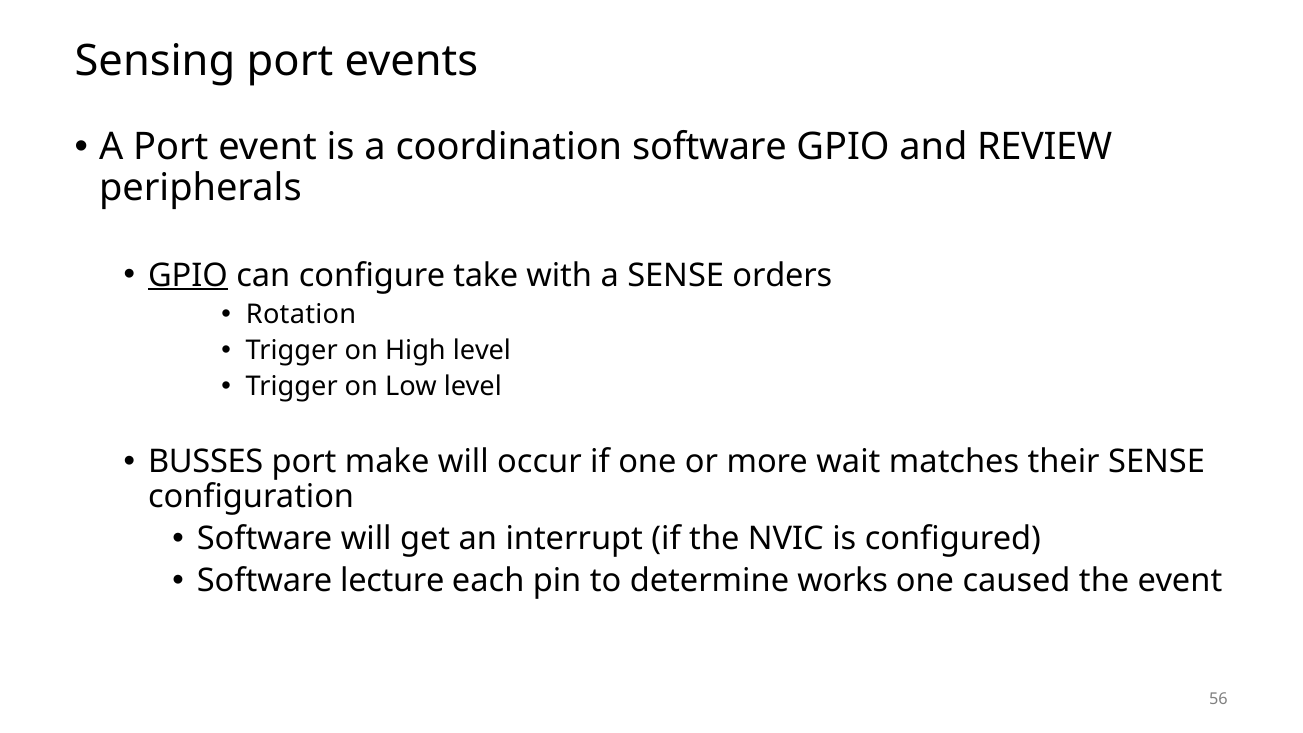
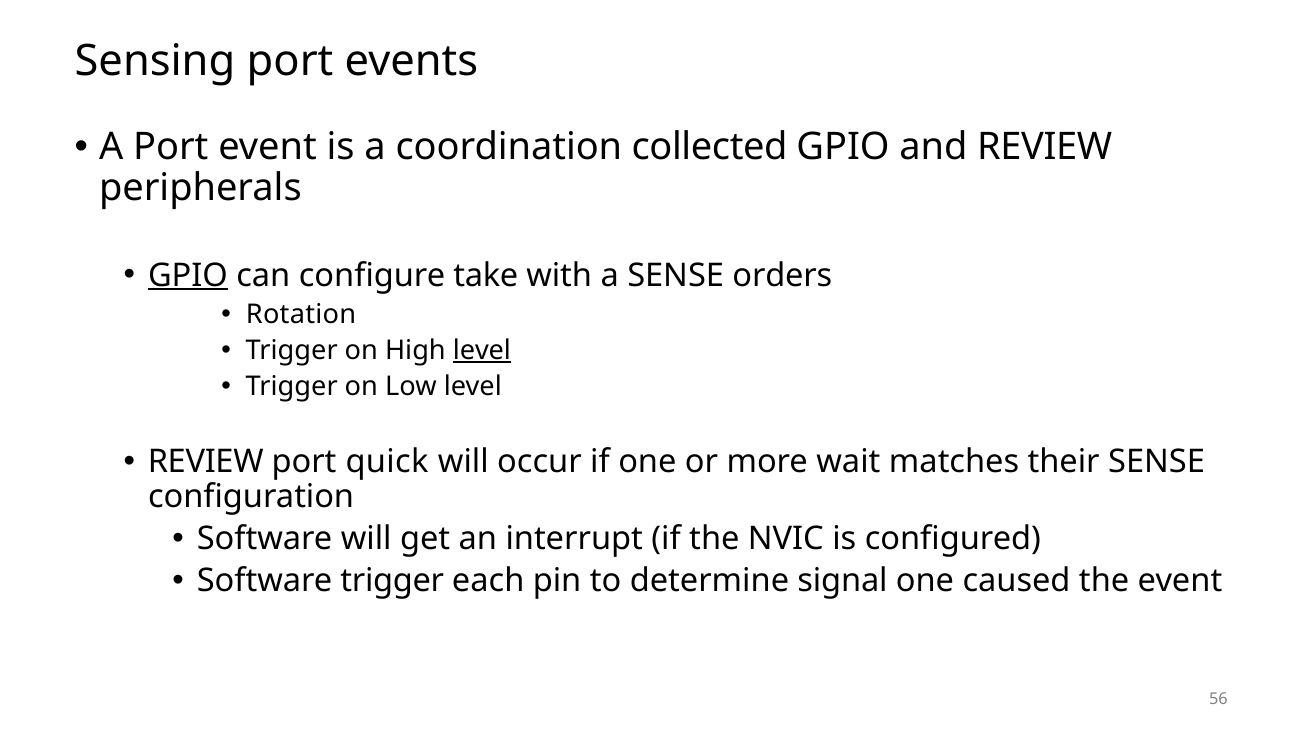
coordination software: software -> collected (710, 147)
level underline: none -> present (482, 350)
BUSSES: BUSSES -> REVIEW (206, 462)
make: make -> quick (387, 462)
Software lecture: lecture -> trigger (392, 581)
works: works -> signal (843, 581)
